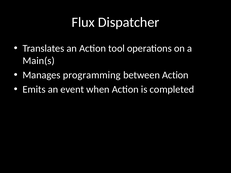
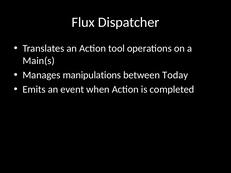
programming: programming -> manipulations (92, 75)
between Action: Action -> Today (175, 75)
